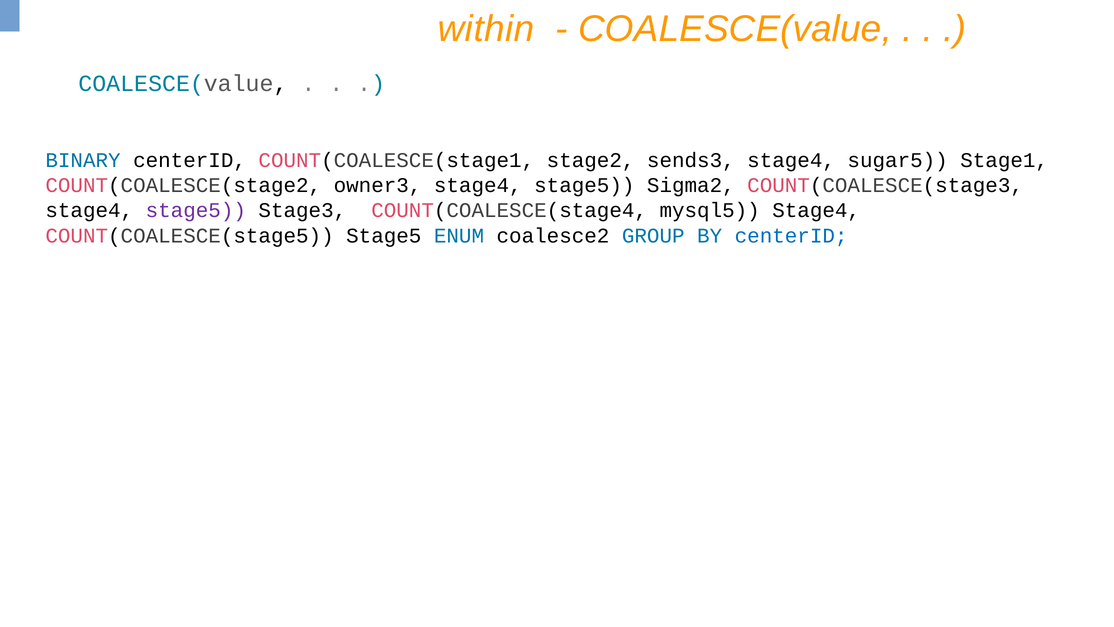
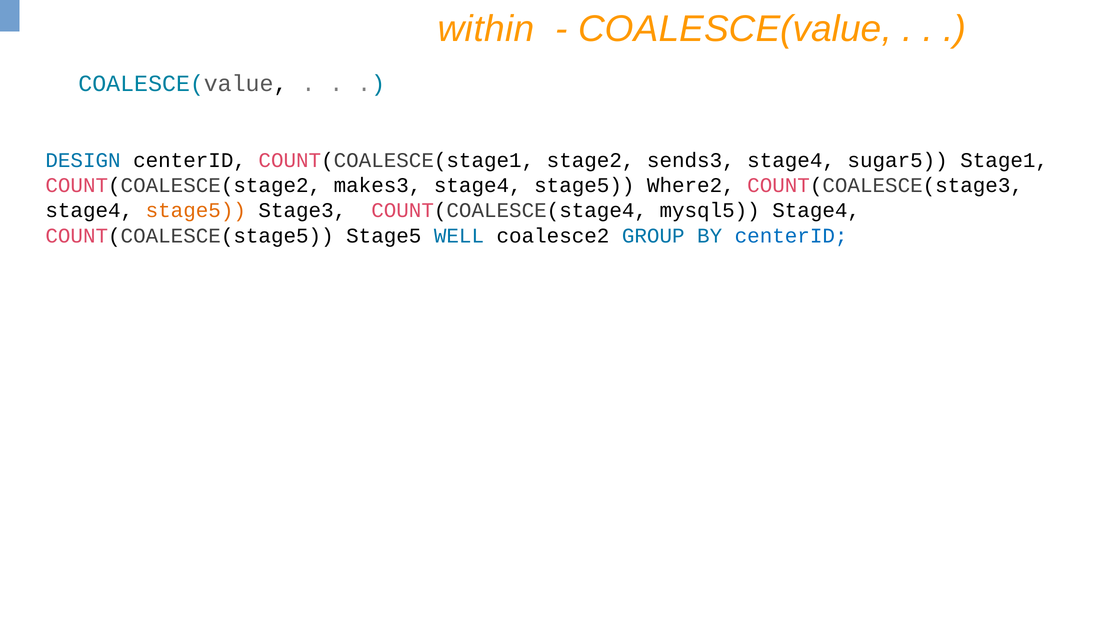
BINARY: BINARY -> DESIGN (83, 160)
owner3: owner3 -> makes3 (378, 185)
Sigma2: Sigma2 -> Where2 (691, 185)
stage5 colour: purple -> orange (196, 210)
ENUM: ENUM -> WELL (459, 235)
